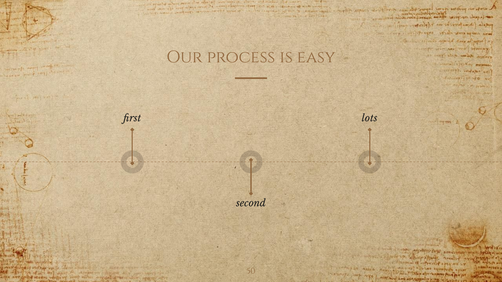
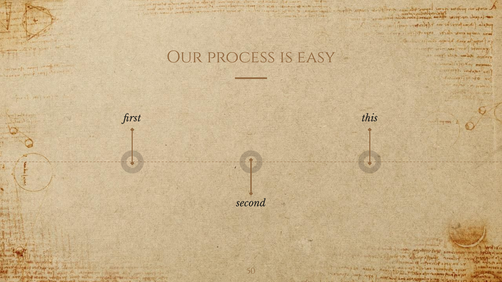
lots: lots -> this (370, 118)
